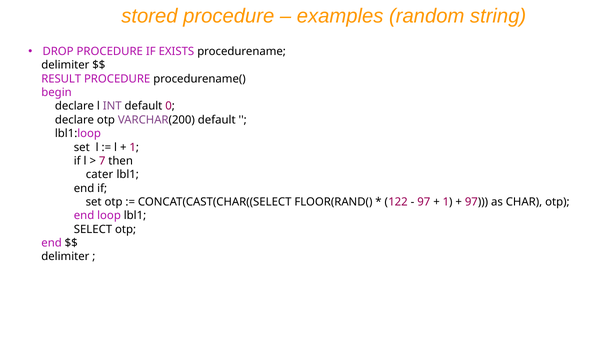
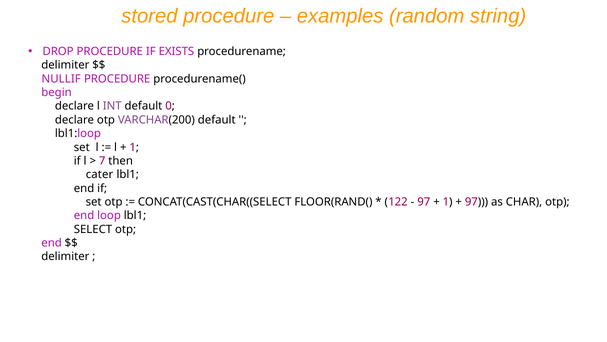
RESULT: RESULT -> NULLIF (61, 79)
